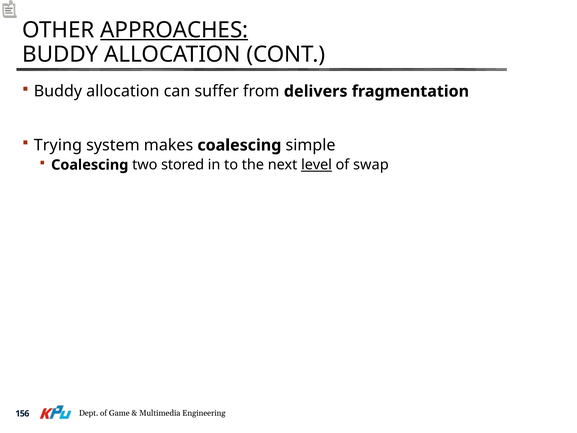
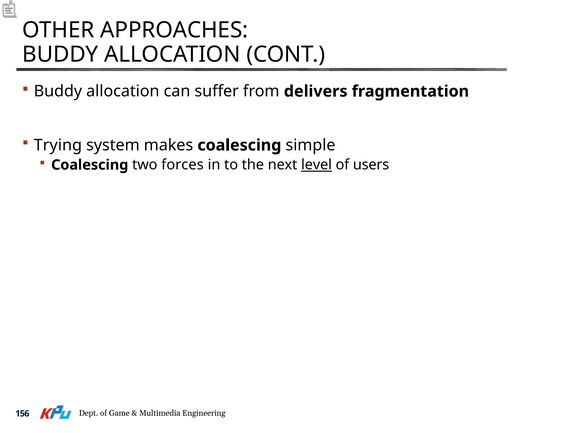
APPROACHES underline: present -> none (174, 30)
stored: stored -> forces (182, 165)
swap: swap -> users (371, 165)
